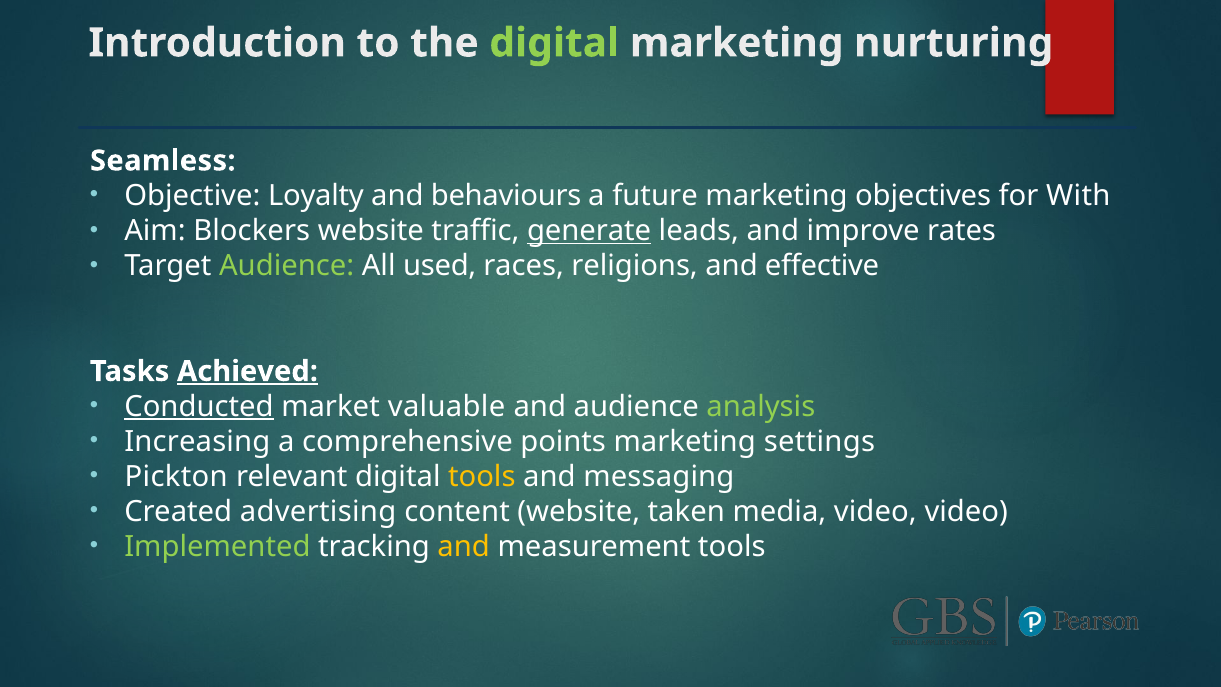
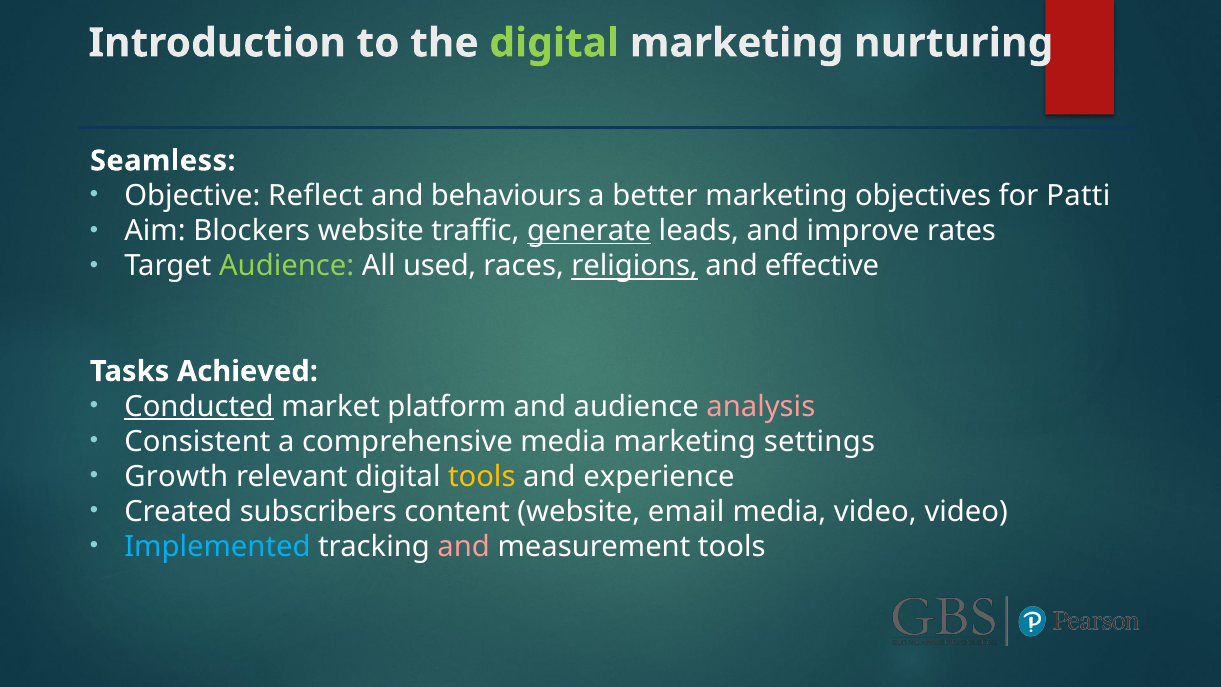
Loyalty: Loyalty -> Reflect (316, 196)
future: future -> better (655, 196)
With: With -> Patti (1078, 196)
religions underline: none -> present (635, 266)
Achieved underline: present -> none (247, 371)
valuable: valuable -> platform (447, 406)
analysis colour: light green -> pink (761, 406)
Increasing: Increasing -> Consistent (197, 441)
comprehensive points: points -> media (563, 441)
Pickton: Pickton -> Growth (176, 476)
messaging: messaging -> experience (659, 476)
advertising: advertising -> subscribers (318, 512)
taken: taken -> email (686, 512)
Implemented colour: light green -> light blue (217, 547)
and colour: yellow -> pink (464, 547)
